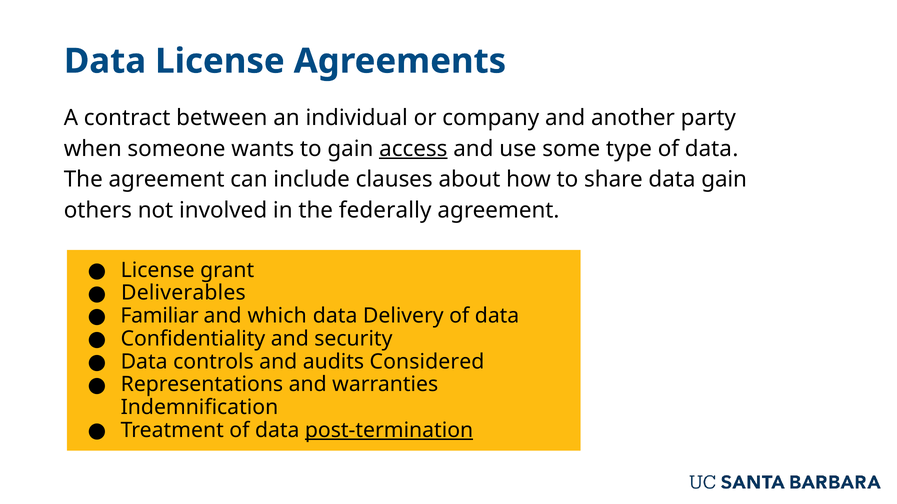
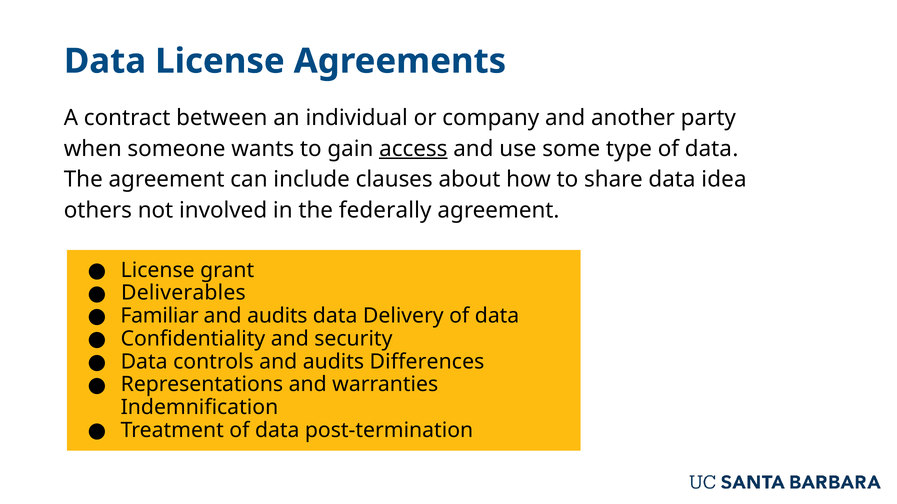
data gain: gain -> idea (724, 180)
which: which -> audits (277, 316)
Considered: Considered -> Differences (427, 362)
post-termination underline: present -> none (389, 431)
